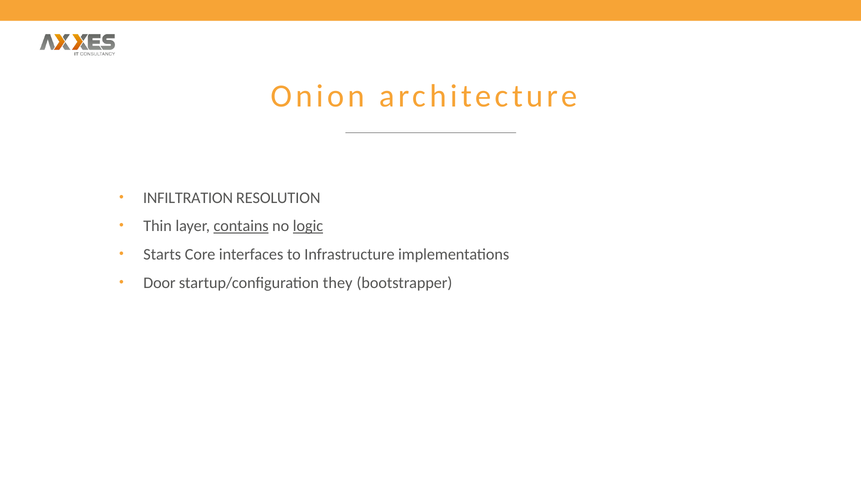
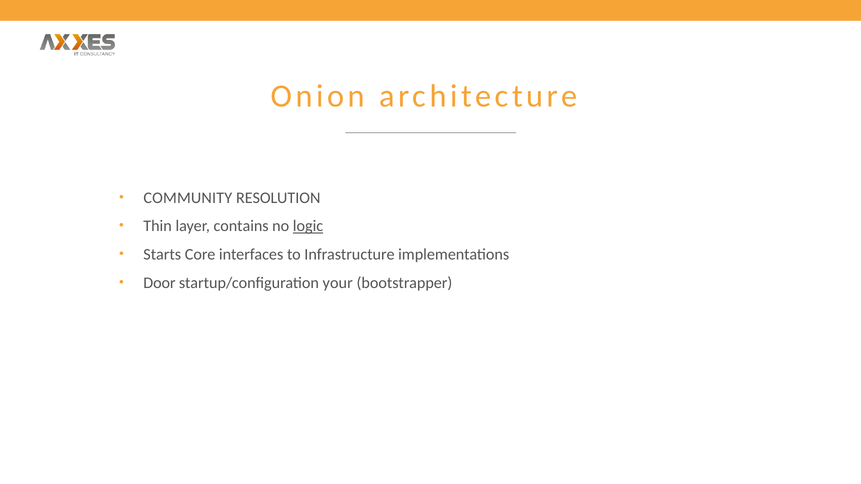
INFILTRATION: INFILTRATION -> COMMUNITY (188, 198)
contains underline: present -> none (241, 226)
they: they -> your (338, 283)
